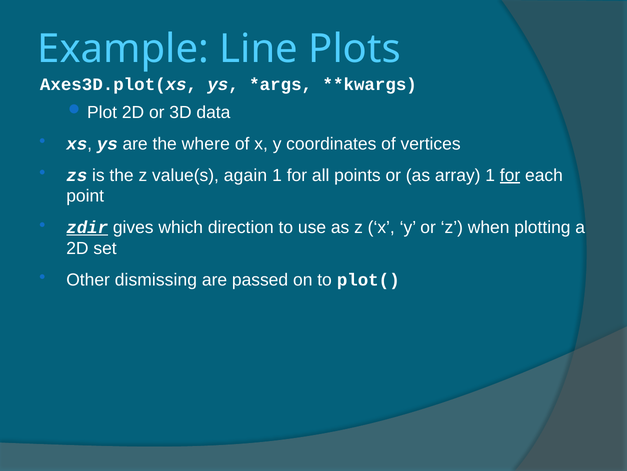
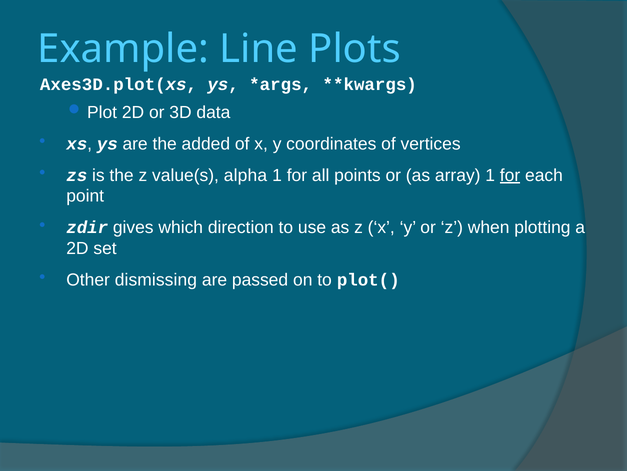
where: where -> added (206, 144)
again: again -> alpha (245, 175)
zdir underline: present -> none (87, 227)
